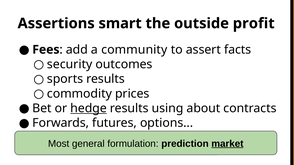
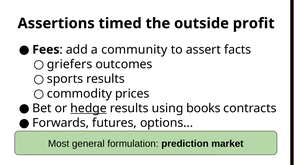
smart: smart -> timed (120, 23)
security: security -> griefers (70, 64)
about: about -> books (203, 109)
market underline: present -> none (227, 144)
